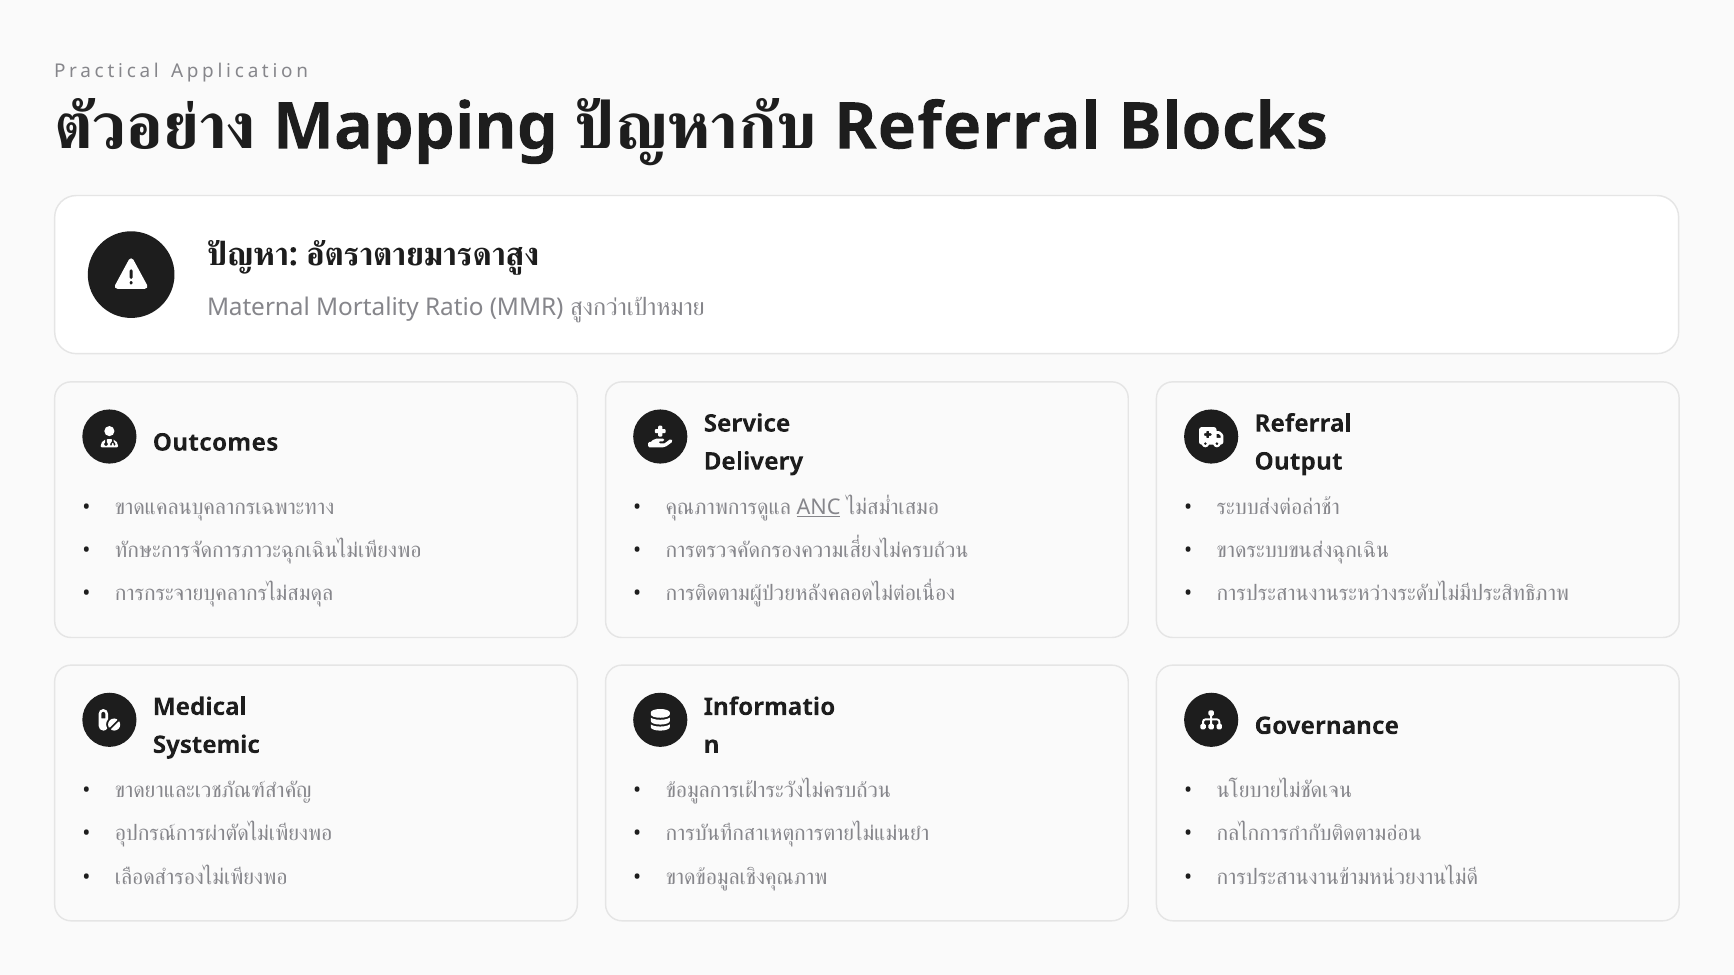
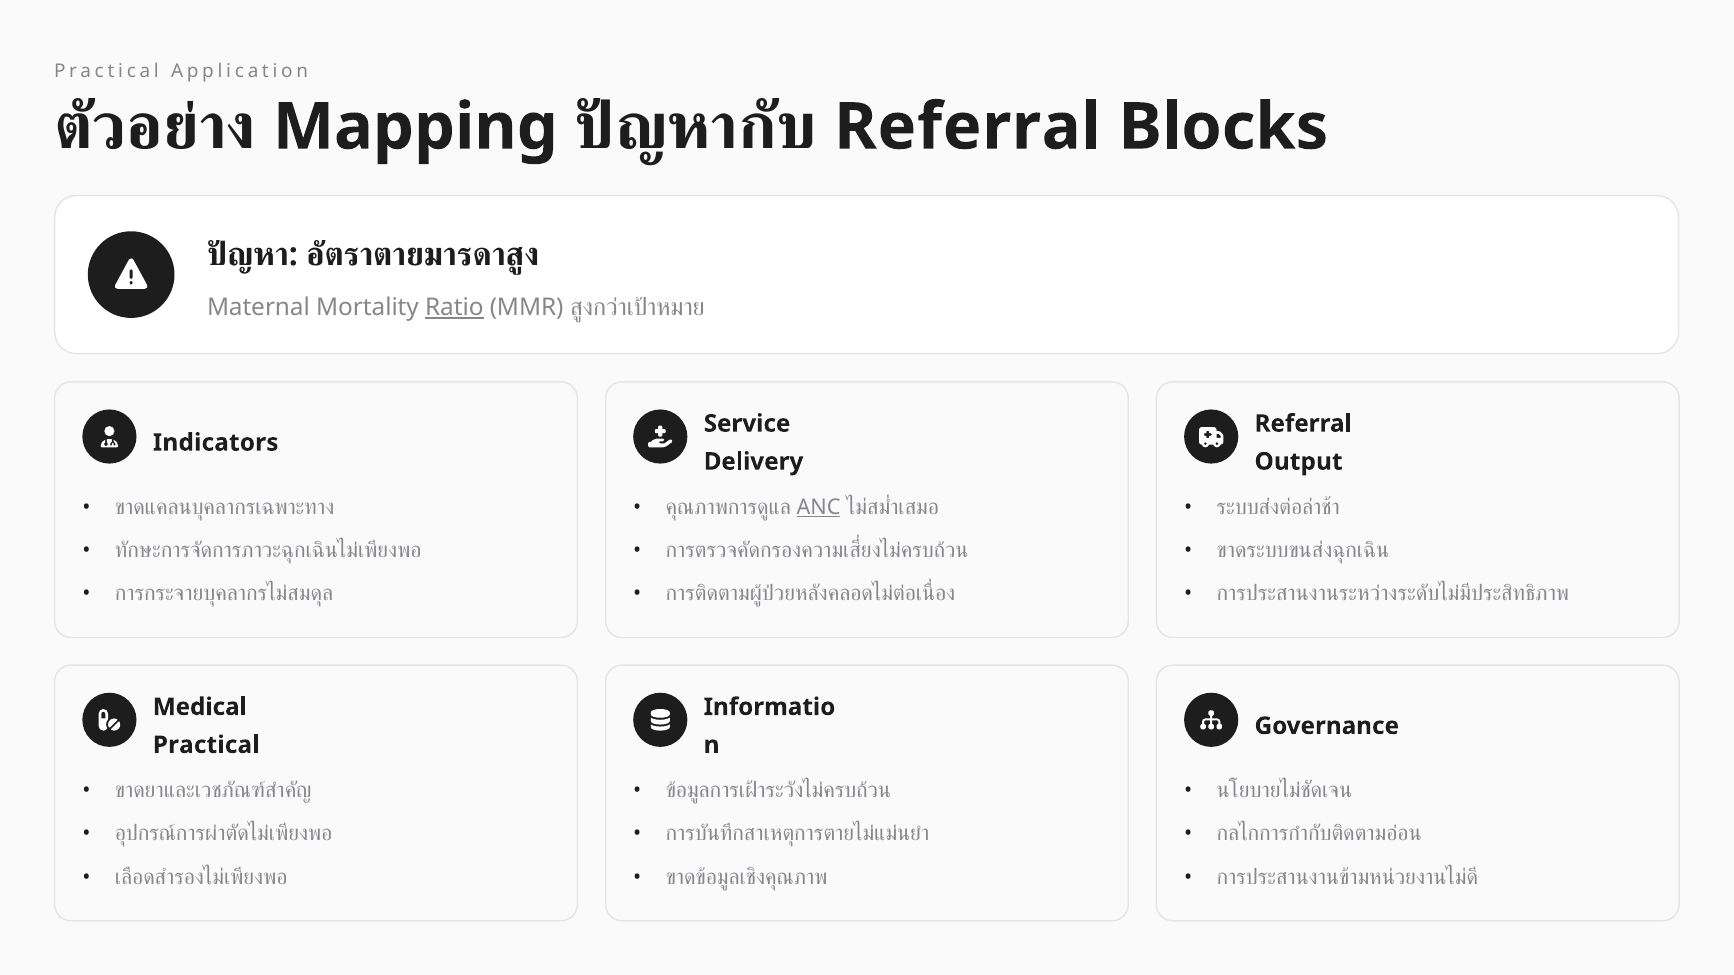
Ratio underline: none -> present (454, 308)
Outcomes: Outcomes -> Indicators (216, 443)
Systemic: Systemic -> Practical (206, 745)
